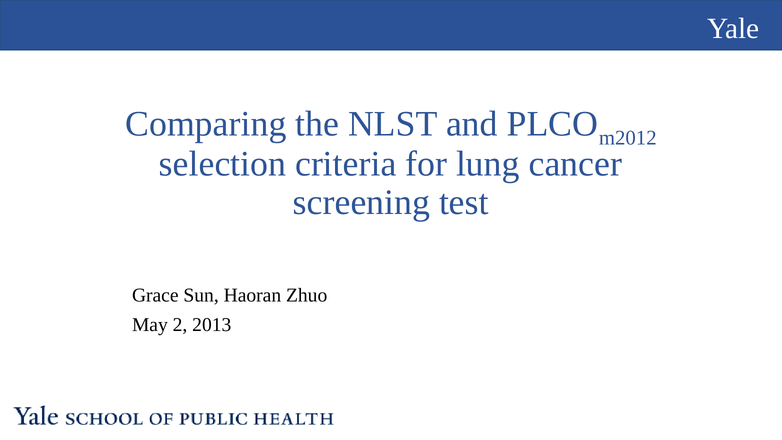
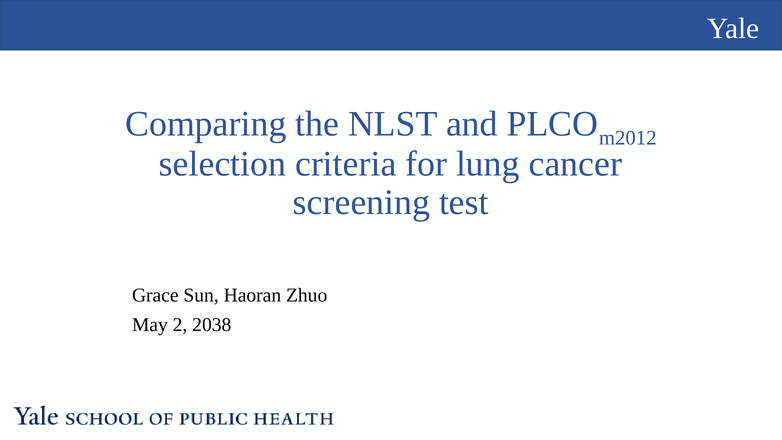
2013: 2013 -> 2038 (212, 325)
